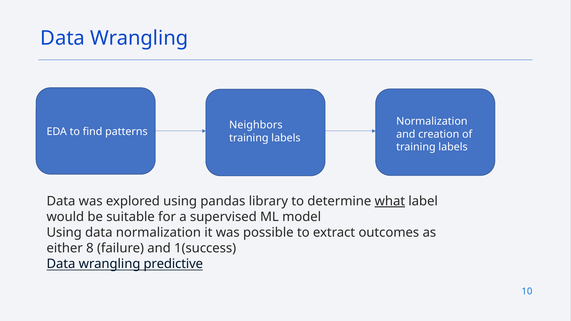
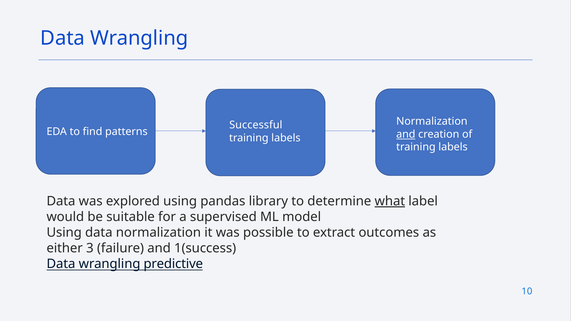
Neighbors: Neighbors -> Successful (256, 125)
and underline: none -> present (406, 134)
8: 8 -> 3 (90, 248)
